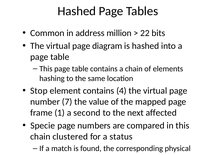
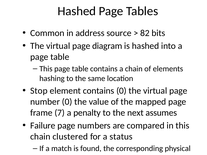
million: million -> source (119, 33)
22: 22 -> 82 (145, 33)
contains 4: 4 -> 0 (121, 91)
number 7: 7 -> 0 (67, 102)
frame 1: 1 -> 7 (60, 113)
second: second -> penalty (87, 113)
affected: affected -> assumes (161, 113)
Specie: Specie -> Failure (43, 126)
